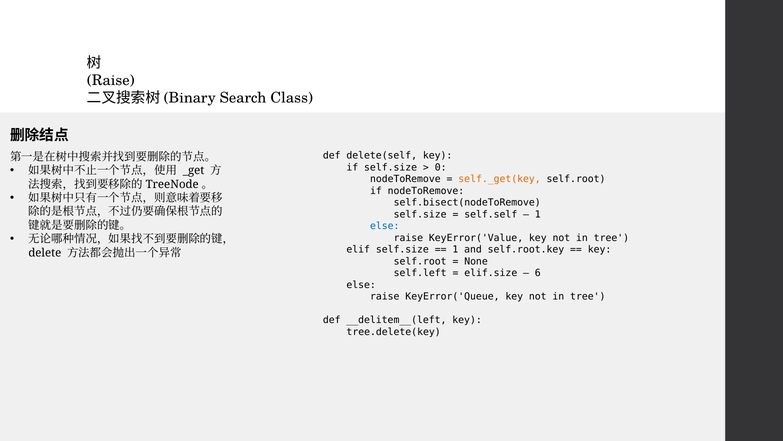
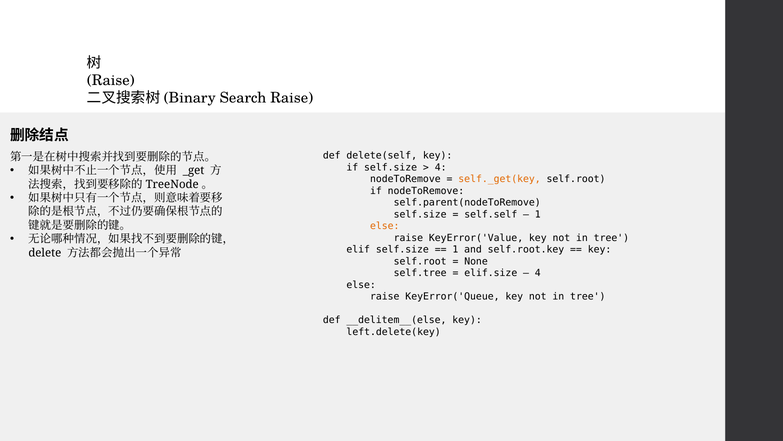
Search Class: Class -> Raise (292, 98)
0: 0 -> 4 (441, 167)
self.bisect(nodeToRemove: self.bisect(nodeToRemove -> self.parent(nodeToRemove (467, 202)
else colour: blue -> orange (385, 226)
self.left: self.left -> self.tree (420, 273)
6: 6 -> 4 (538, 273)
__delitem__(left: __delitem__(left -> __delitem__(else (396, 320)
tree.delete(key: tree.delete(key -> left.delete(key (394, 332)
